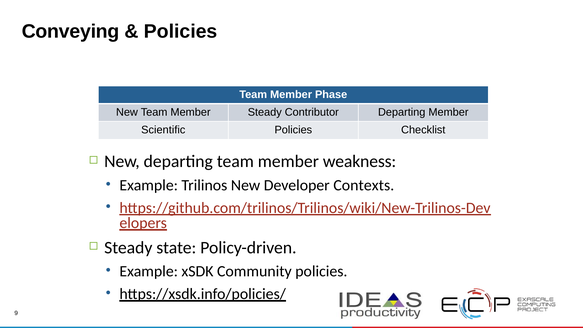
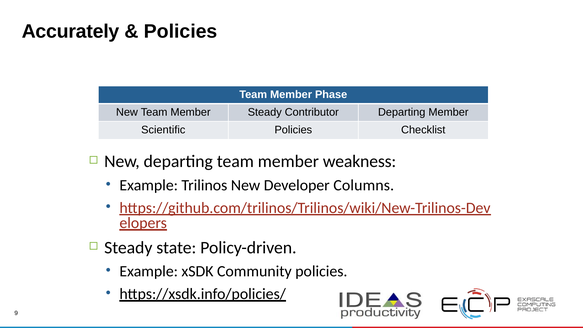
Conveying: Conveying -> Accurately (71, 31)
Contexts: Contexts -> Columns (364, 185)
